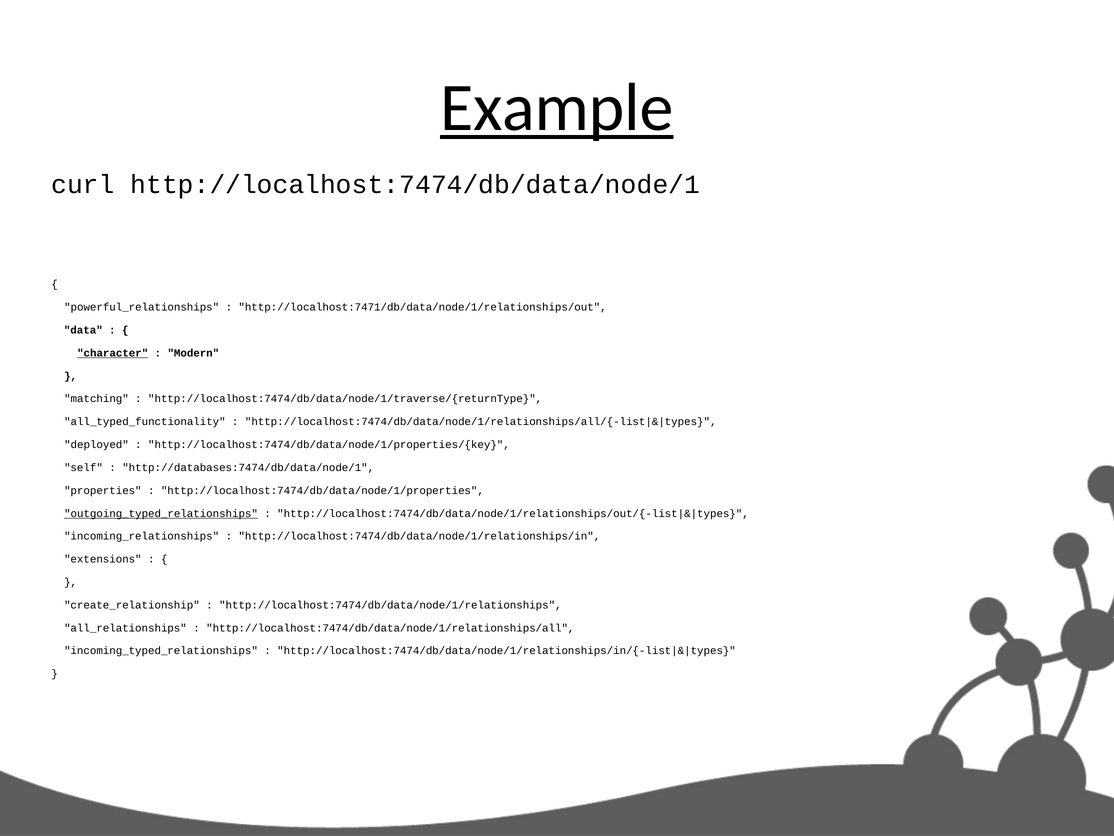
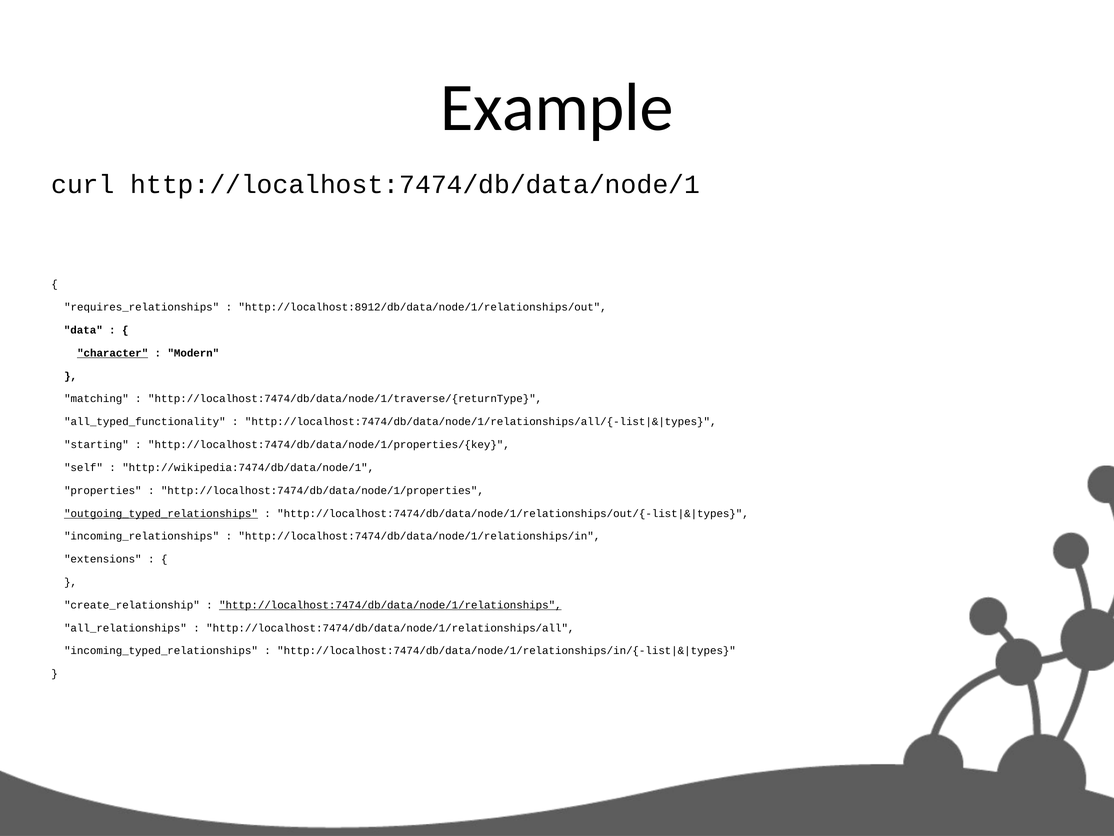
Example underline: present -> none (557, 108)
powerful_relationships: powerful_relationships -> requires_relationships (142, 307)
http://localhost:7471/db/data/node/1/relationships/out: http://localhost:7471/db/data/node/1/relationships/out -> http://localhost:8912/db/data/node/1/relationships/out (423, 307)
deployed: deployed -> starting (96, 444)
http://databases:7474/db/data/node/1: http://databases:7474/db/data/node/1 -> http://wikipedia:7474/db/data/node/1 (248, 467)
http://localhost:7474/db/data/node/1/relationships underline: none -> present (390, 605)
